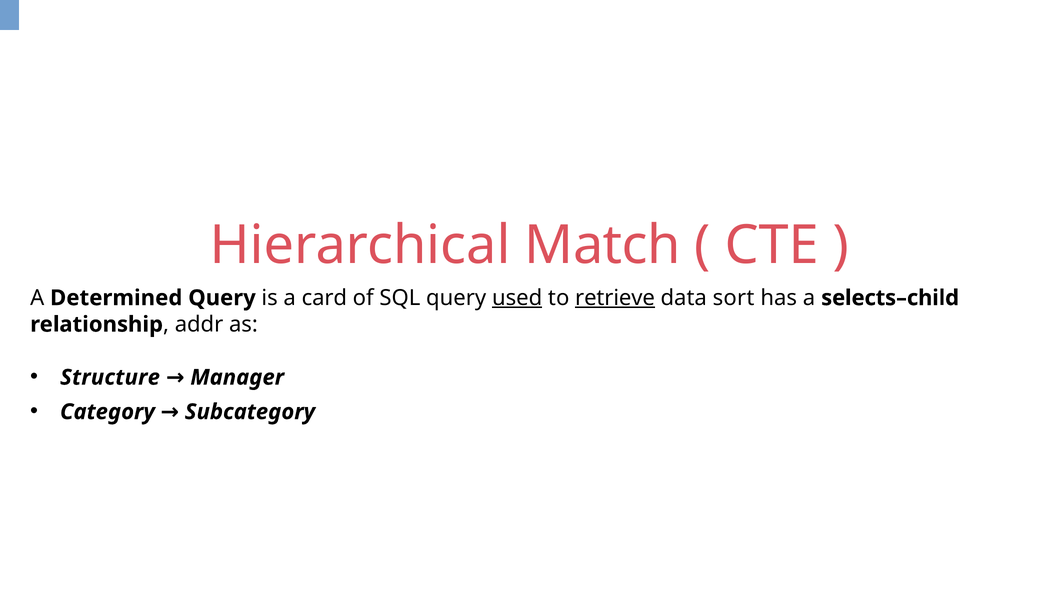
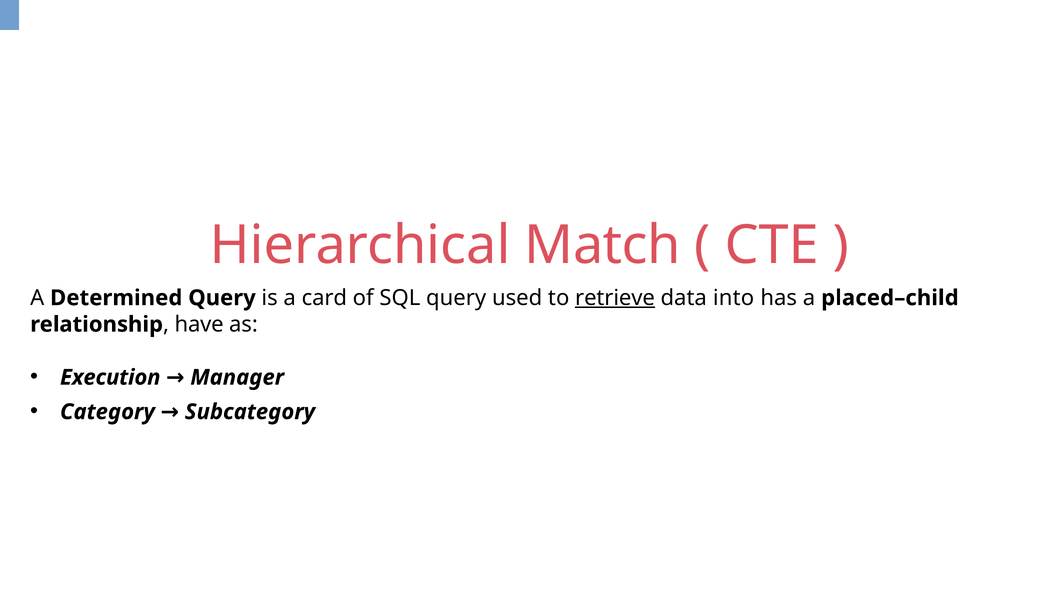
used underline: present -> none (517, 298)
sort: sort -> into (734, 298)
selects–child: selects–child -> placed–child (890, 298)
addr: addr -> have (199, 324)
Structure: Structure -> Execution (110, 377)
